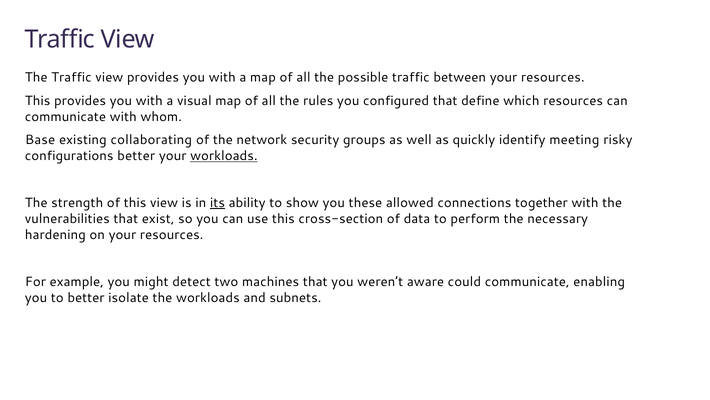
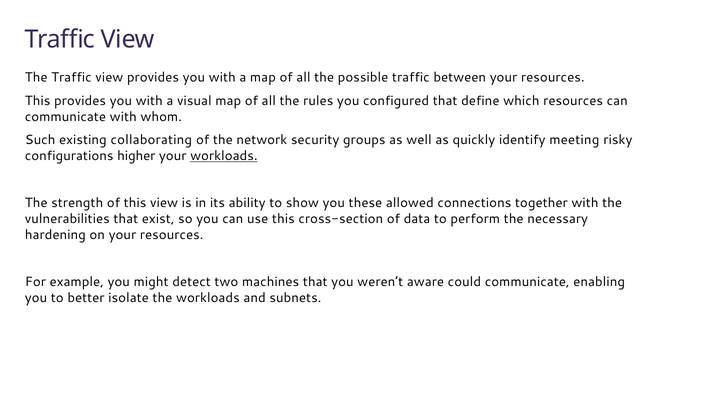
Base: Base -> Such (40, 140)
configurations better: better -> higher (136, 156)
its underline: present -> none (217, 203)
